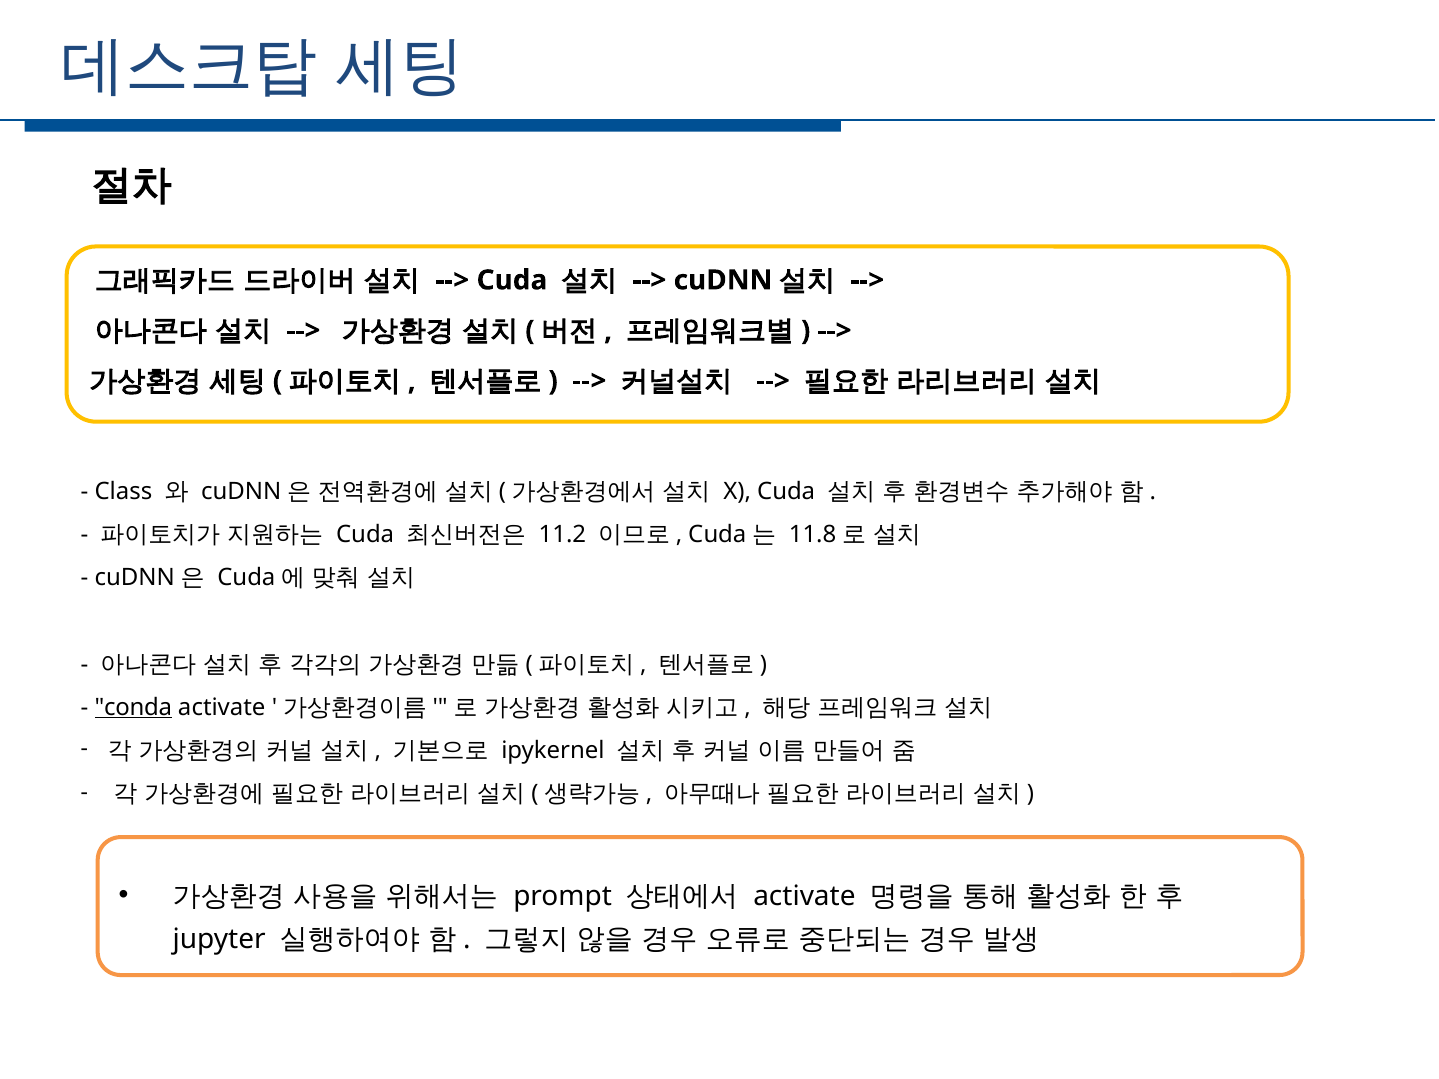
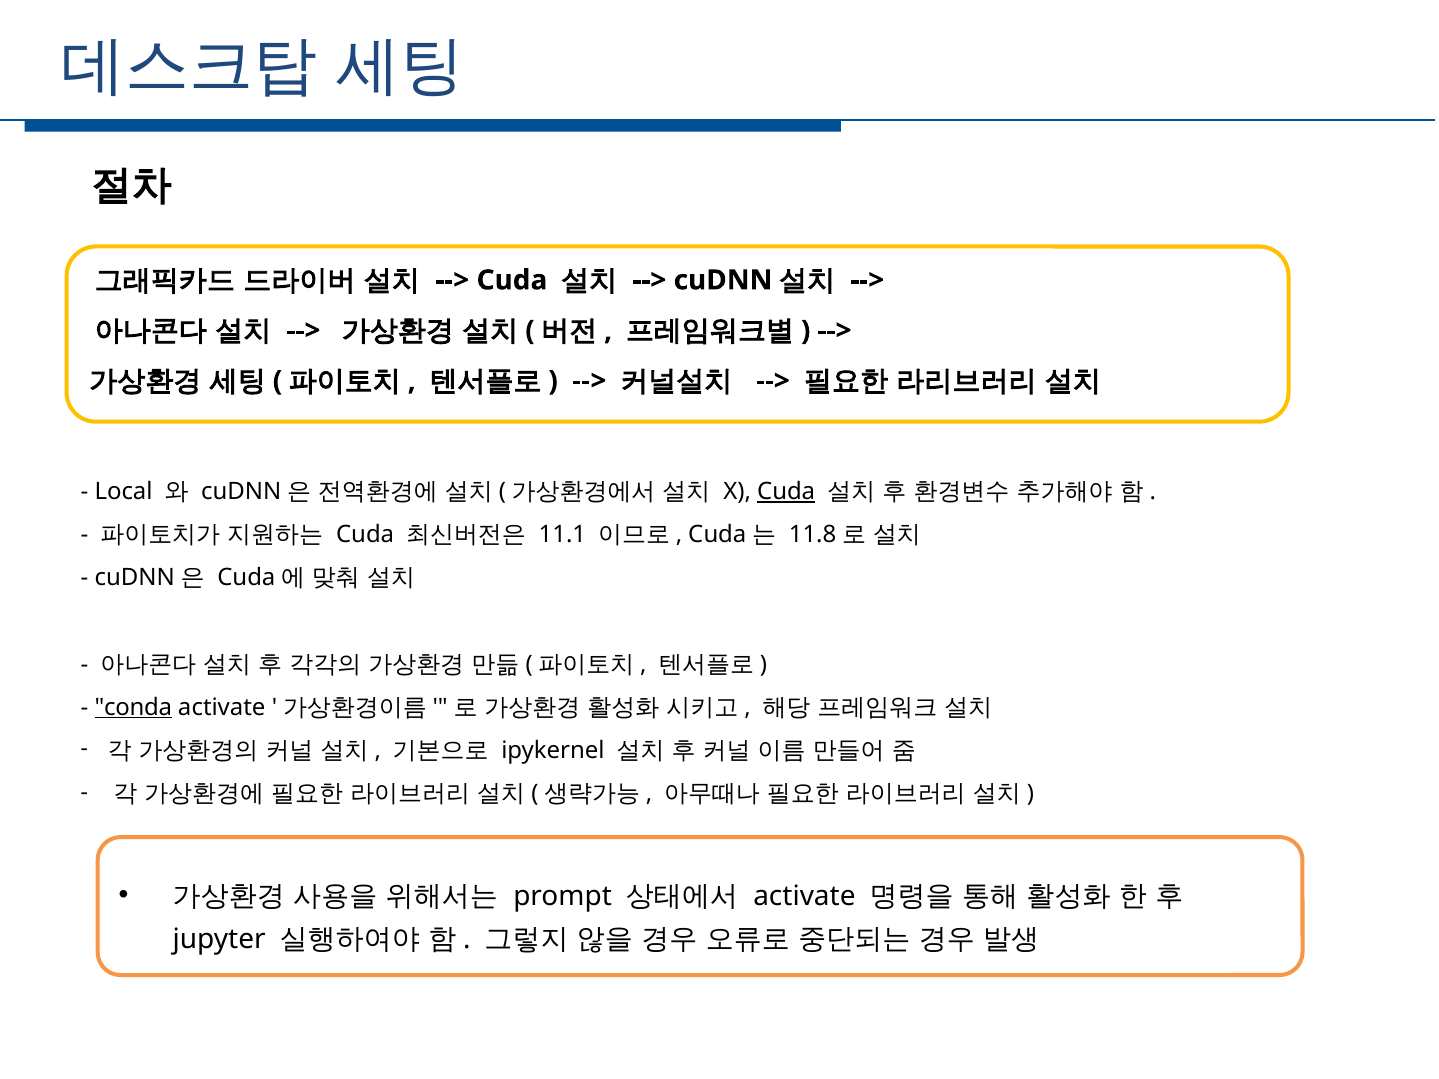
Class: Class -> Local (124, 492)
Cuda underline: none -> present (786, 492)
11.2: 11.2 -> 11.1 (562, 535)
